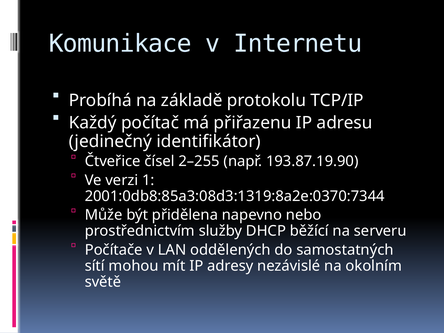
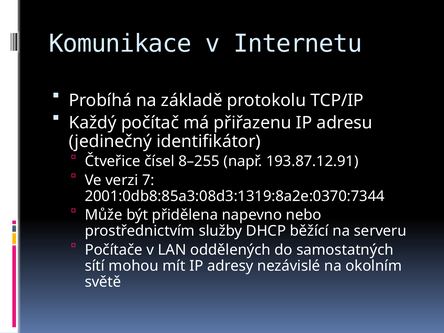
2–255: 2–255 -> 8–255 (199, 161)
193.87.19.90: 193.87.19.90 -> 193.87.12.91 (312, 161)
1: 1 -> 7 (148, 180)
